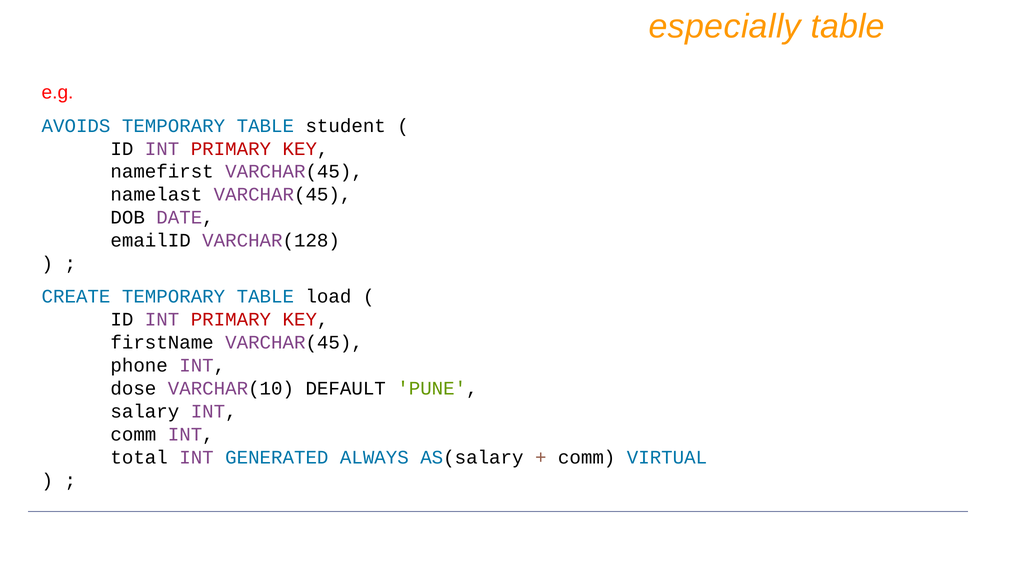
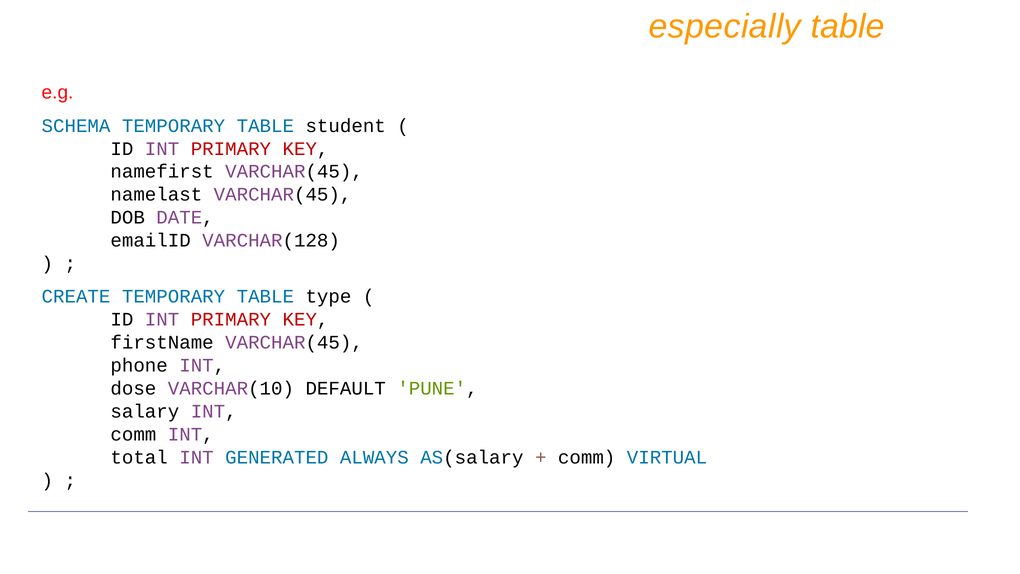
AVOIDS: AVOIDS -> SCHEMA (76, 126)
load: load -> type (328, 297)
